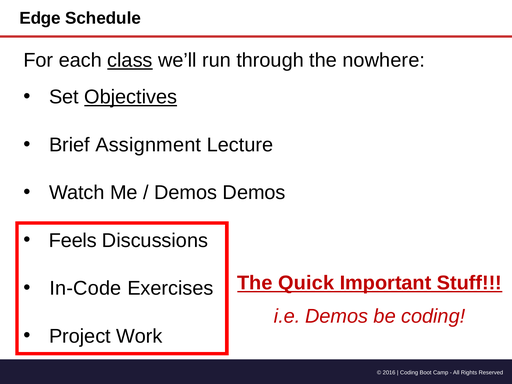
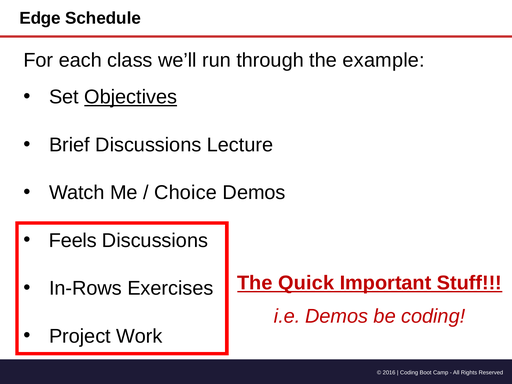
class underline: present -> none (130, 60)
nowhere: nowhere -> example (384, 60)
Brief Assignment: Assignment -> Discussions (148, 145)
Demos: Demos -> Choice (186, 193)
In-Code: In-Code -> In-Rows (85, 288)
